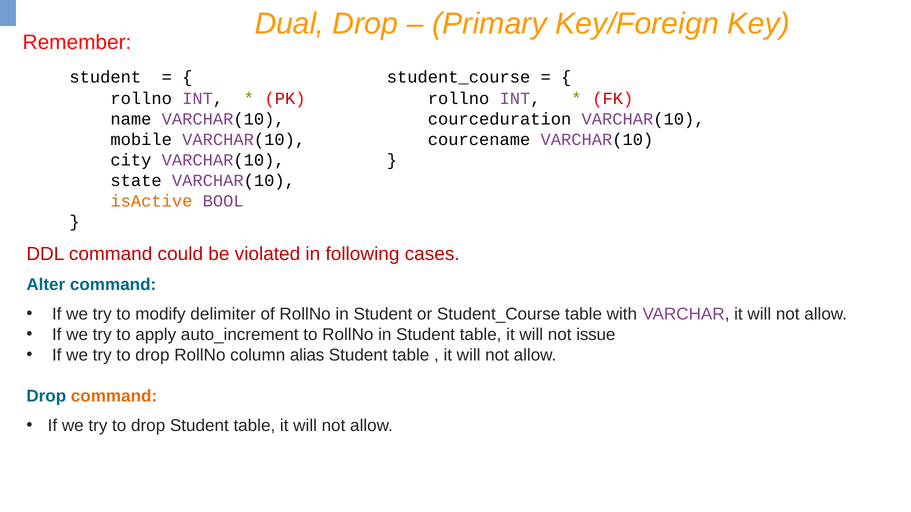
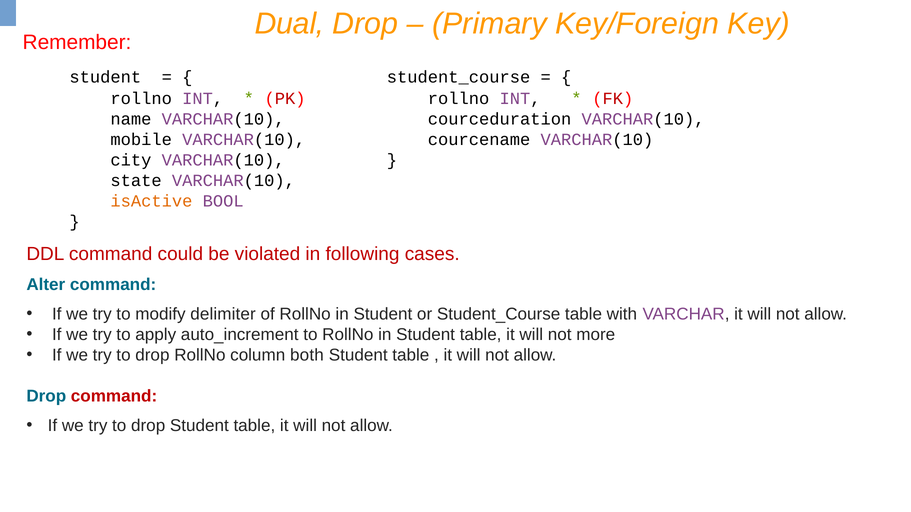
issue: issue -> more (596, 335)
alias: alias -> both (307, 355)
command colour: orange -> red (114, 396)
